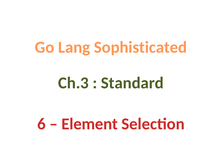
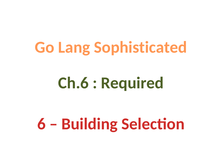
Ch.3: Ch.3 -> Ch.6 (73, 83)
Standard: Standard -> Required (132, 83)
Element: Element -> Building (90, 124)
